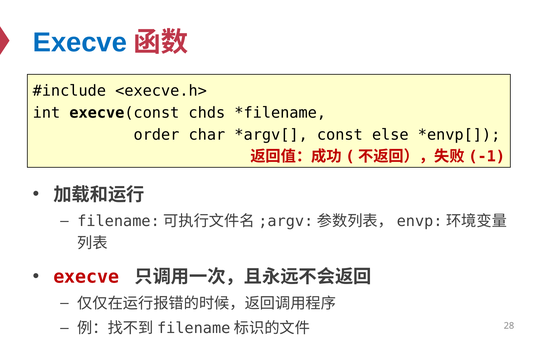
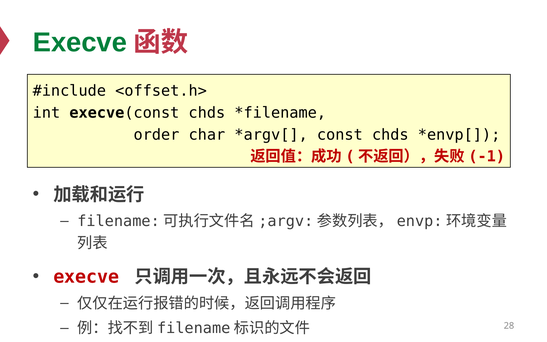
Execve colour: blue -> green (80, 43)
<execve.h>: <execve.h> -> <offset.h> (161, 91)
const else: else -> chds (390, 135)
